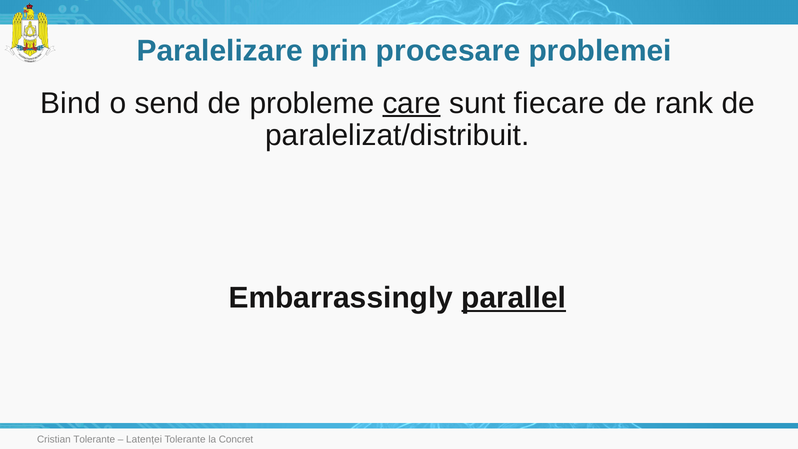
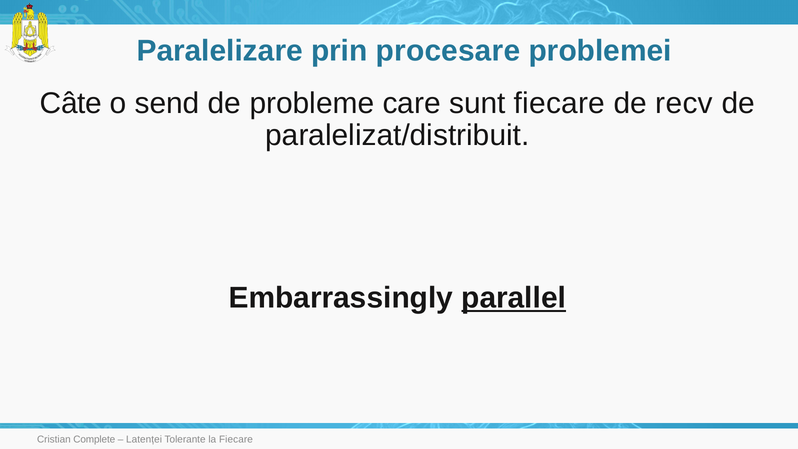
Bind: Bind -> Câte (71, 103)
care underline: present -> none (412, 103)
rank: rank -> recv (684, 103)
Cristian Tolerante: Tolerante -> Complete (94, 439)
la Concret: Concret -> Fiecare (236, 439)
